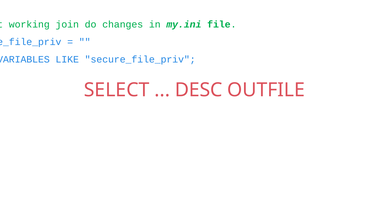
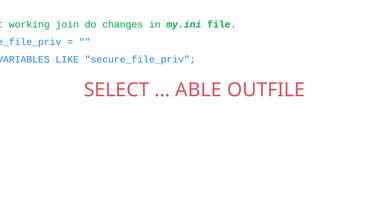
DESC: DESC -> ABLE (198, 90)
